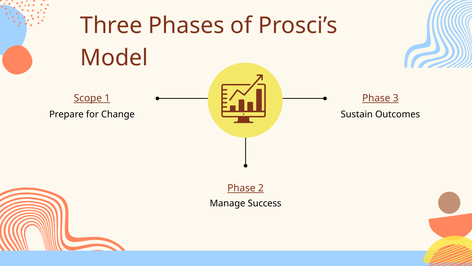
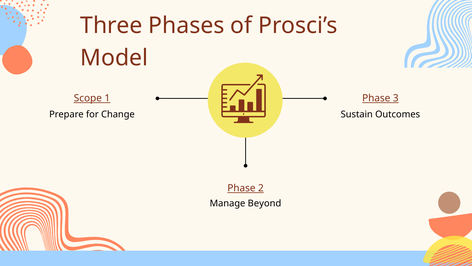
Success: Success -> Beyond (265, 203)
